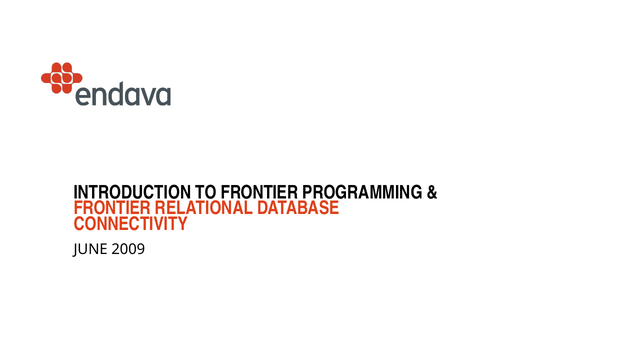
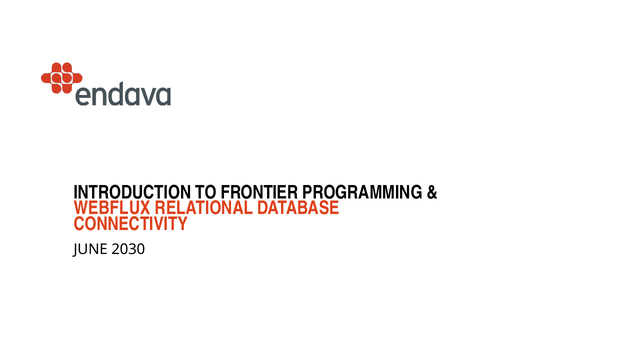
FRONTIER: FRONTIER -> WEBFLUX (112, 208)
2009: 2009 -> 2030 (128, 249)
